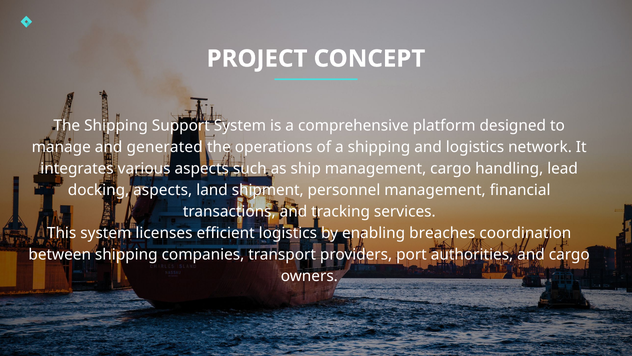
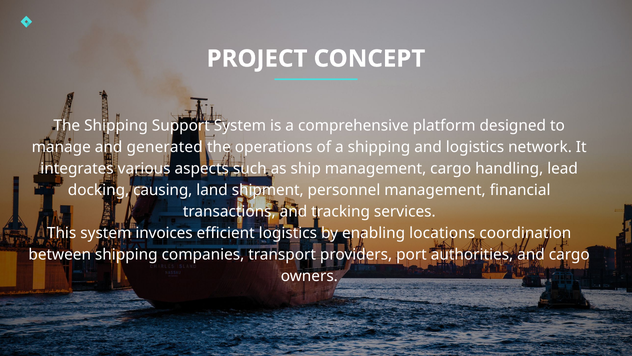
docking aspects: aspects -> causing (163, 190)
licenses: licenses -> invoices (164, 233)
breaches: breaches -> locations (442, 233)
